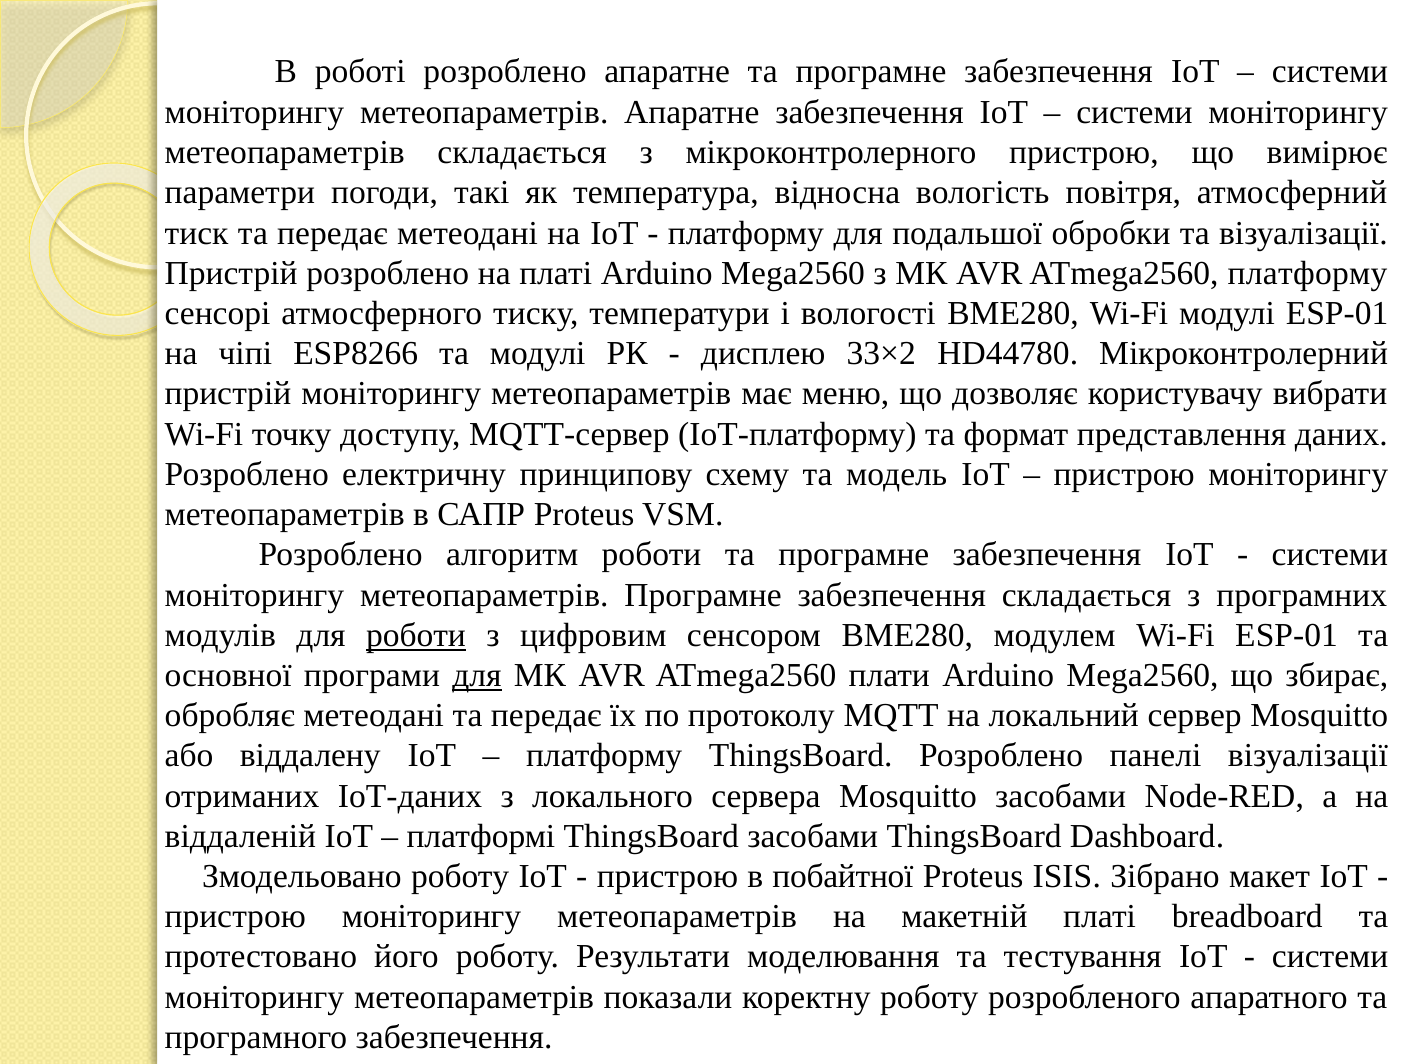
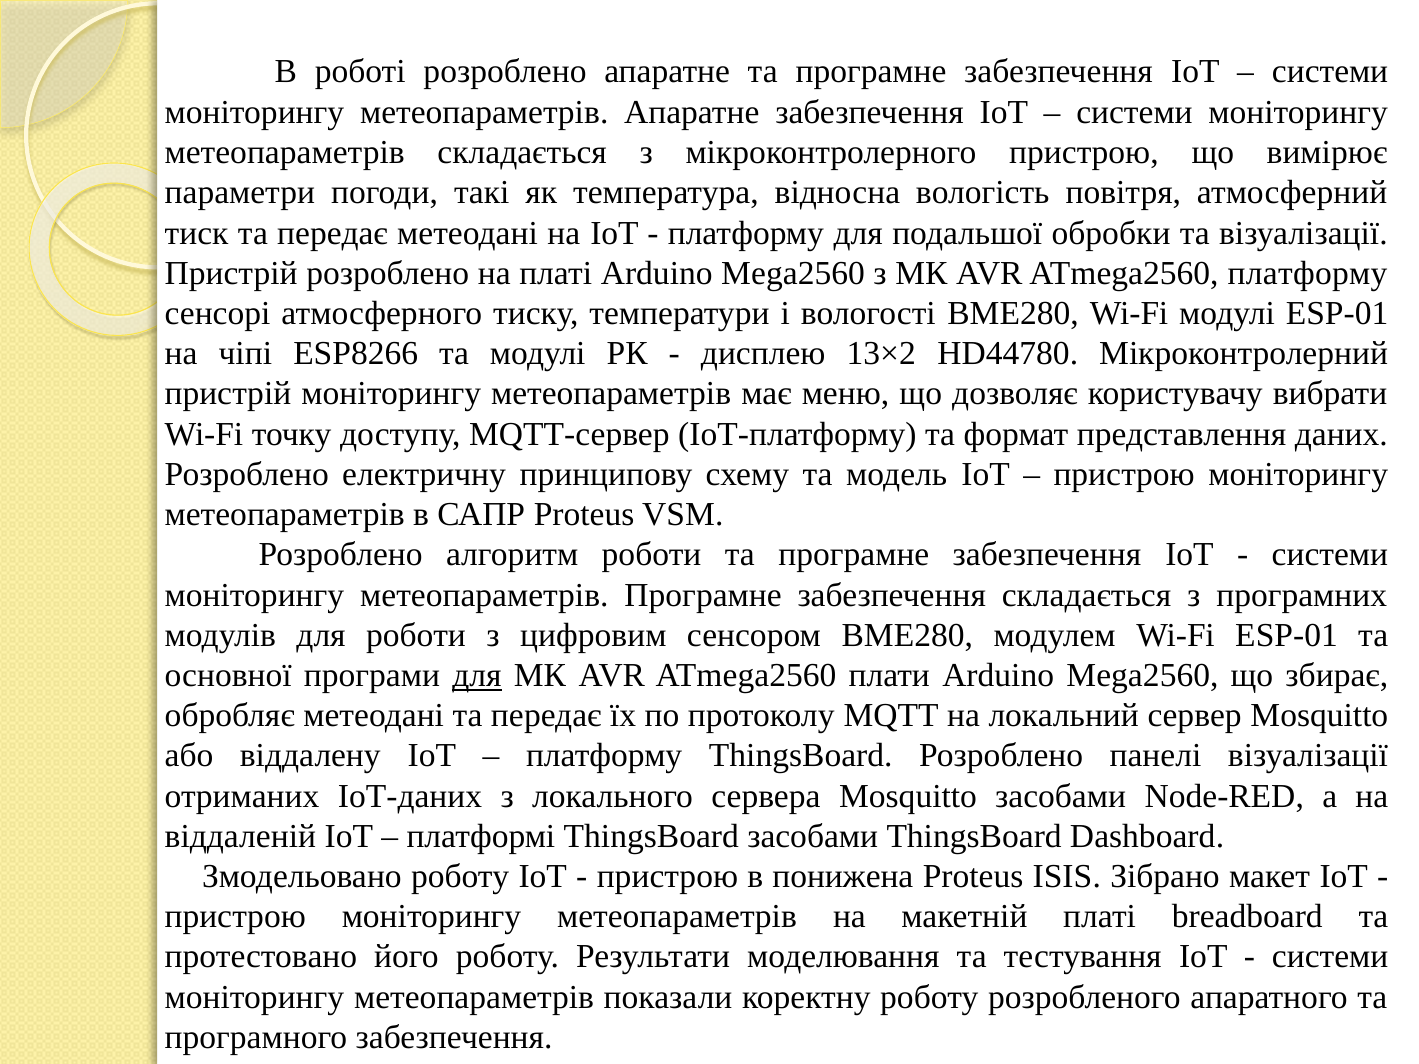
33×2: 33×2 -> 13×2 (881, 354)
роботи underline: present -> none (416, 635)
побайтної: побайтної -> понижена (843, 877)
